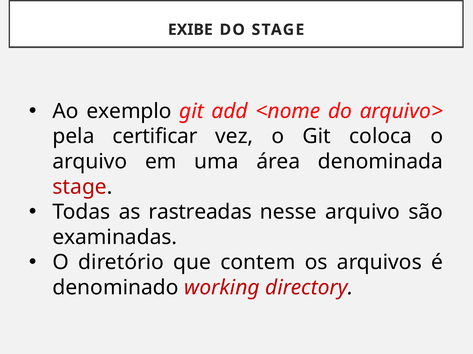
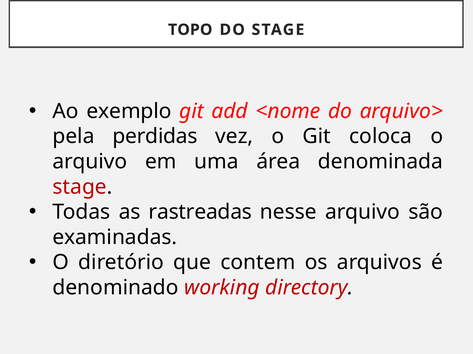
EXIBE: EXIBE -> TOPO (190, 30)
certificar: certificar -> perdidas (155, 137)
